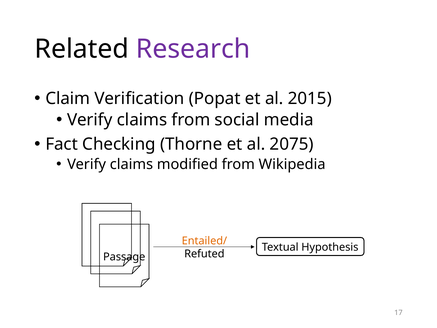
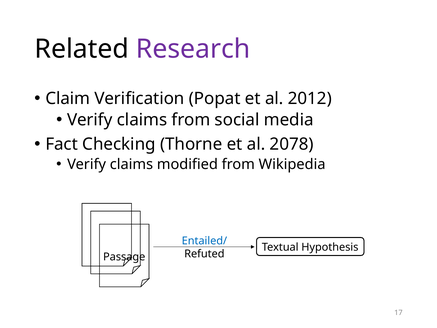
2015: 2015 -> 2012 (310, 98)
2075: 2075 -> 2078 (292, 144)
Entailed/ colour: orange -> blue (204, 241)
